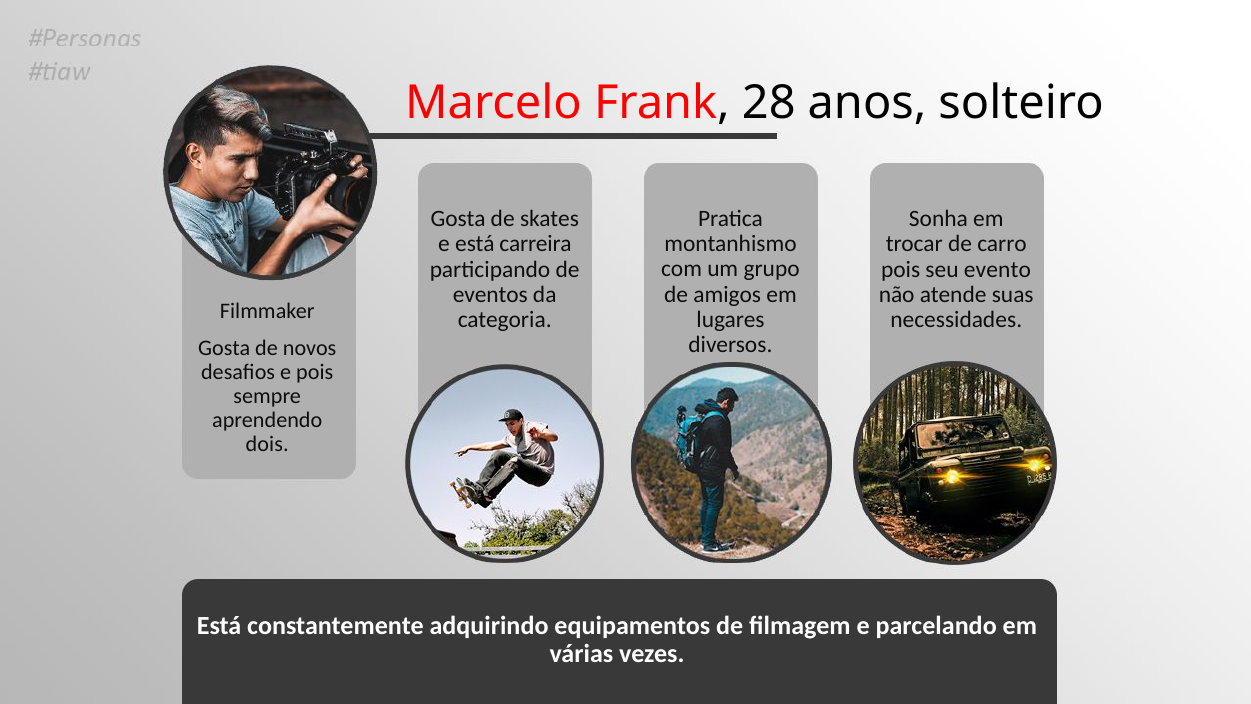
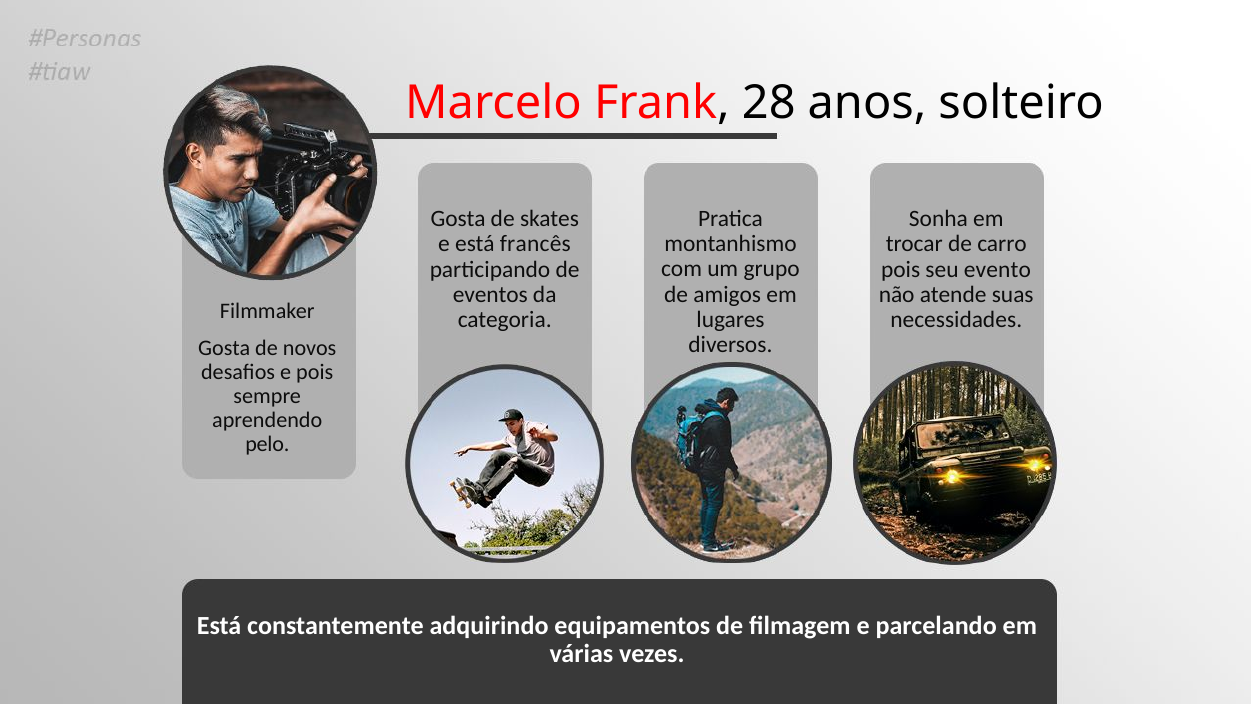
carreira: carreira -> francês (535, 244)
dois: dois -> pelo (267, 444)
